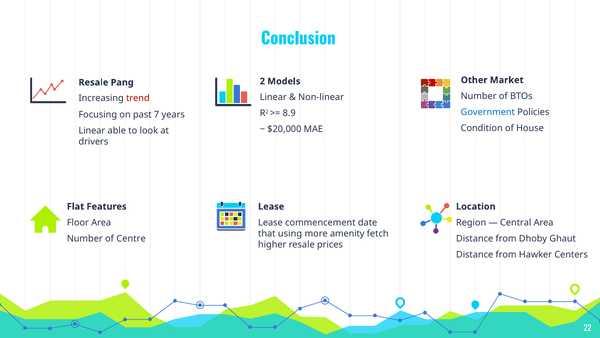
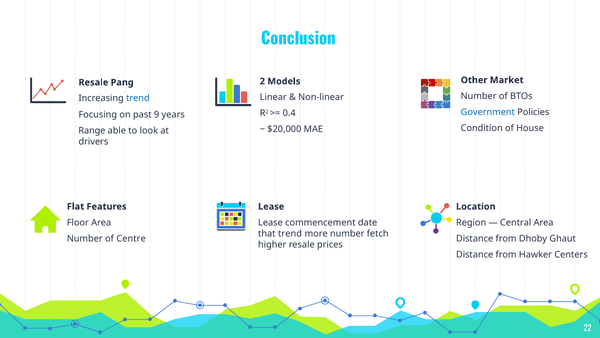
trend colour: red -> blue (138, 98)
8.9: 8.9 -> 0.4 (289, 113)
7: 7 -> 9 (157, 114)
Linear: Linear -> Range (92, 130)
that using: using -> trend (290, 233)
more amenity: amenity -> number (347, 233)
